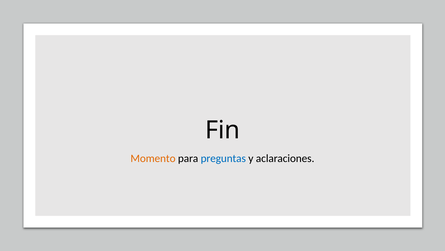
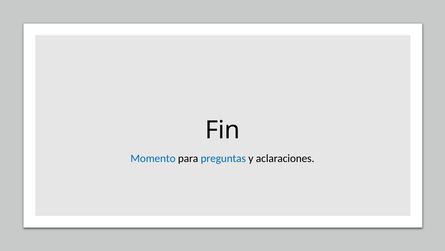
Momento colour: orange -> blue (153, 158)
